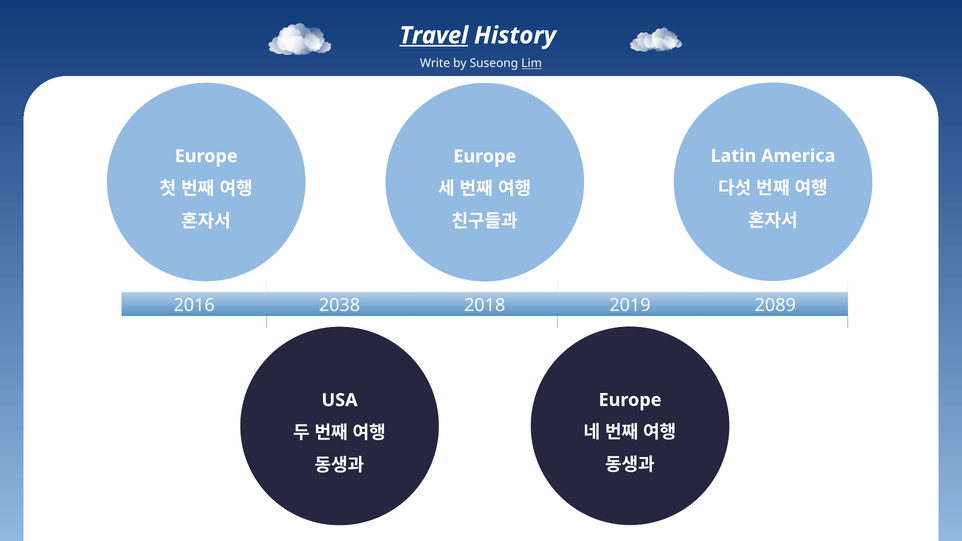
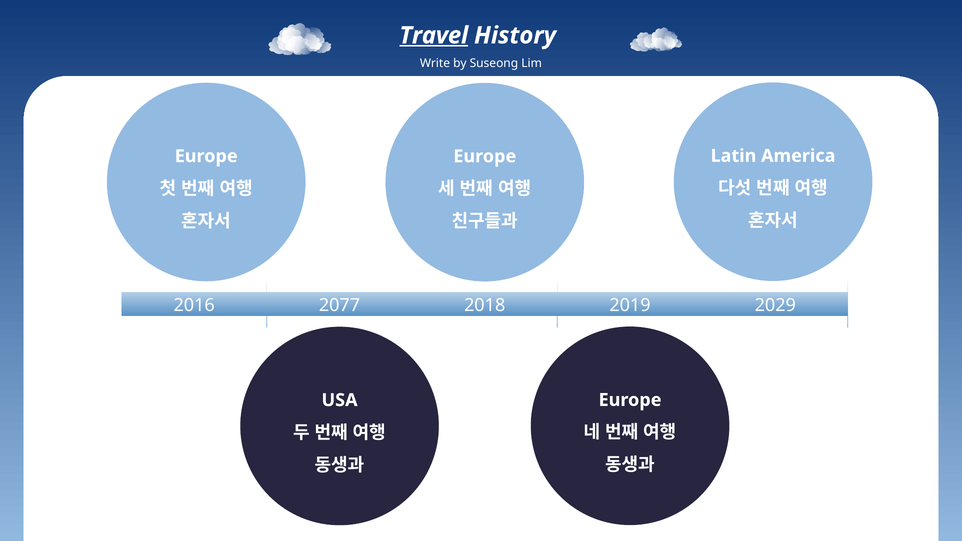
Lim underline: present -> none (532, 63)
2038: 2038 -> 2077 (339, 305)
2089: 2089 -> 2029 (775, 305)
